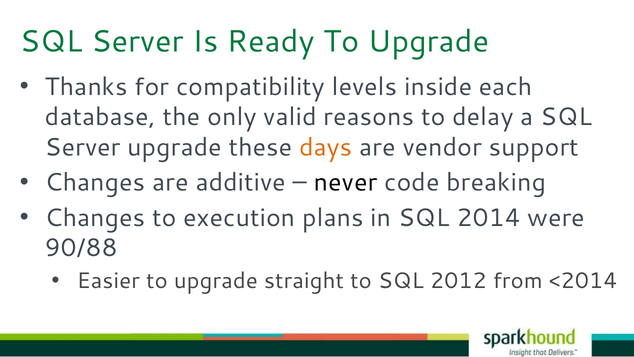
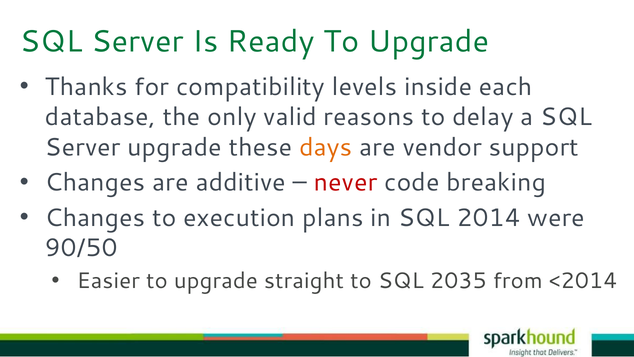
never colour: black -> red (346, 182)
90/88: 90/88 -> 90/50 (81, 248)
2012: 2012 -> 2035 (458, 281)
